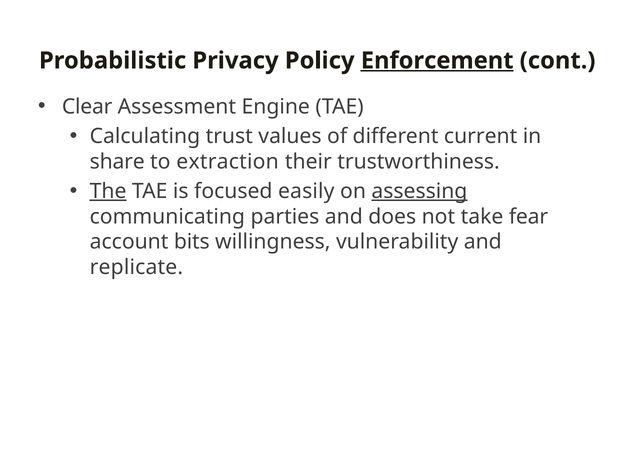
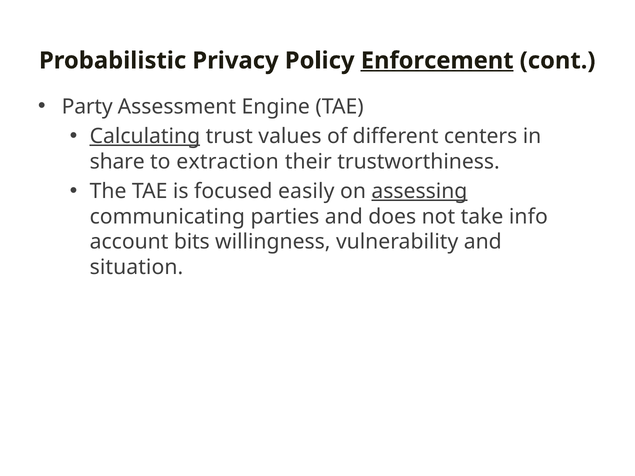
Clear: Clear -> Party (87, 107)
Calculating underline: none -> present (145, 136)
current: current -> centers (481, 136)
The underline: present -> none (108, 191)
fear: fear -> info (528, 217)
replicate: replicate -> situation (136, 268)
